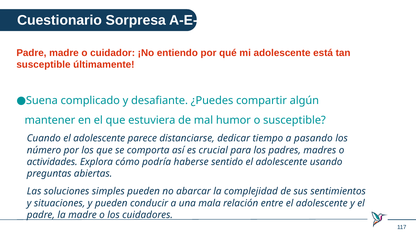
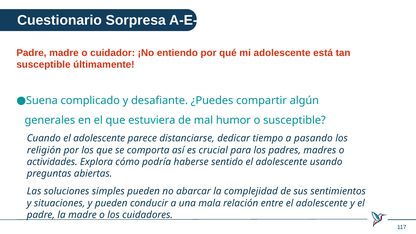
mantener: mantener -> generales (50, 120)
número: número -> religión (44, 150)
